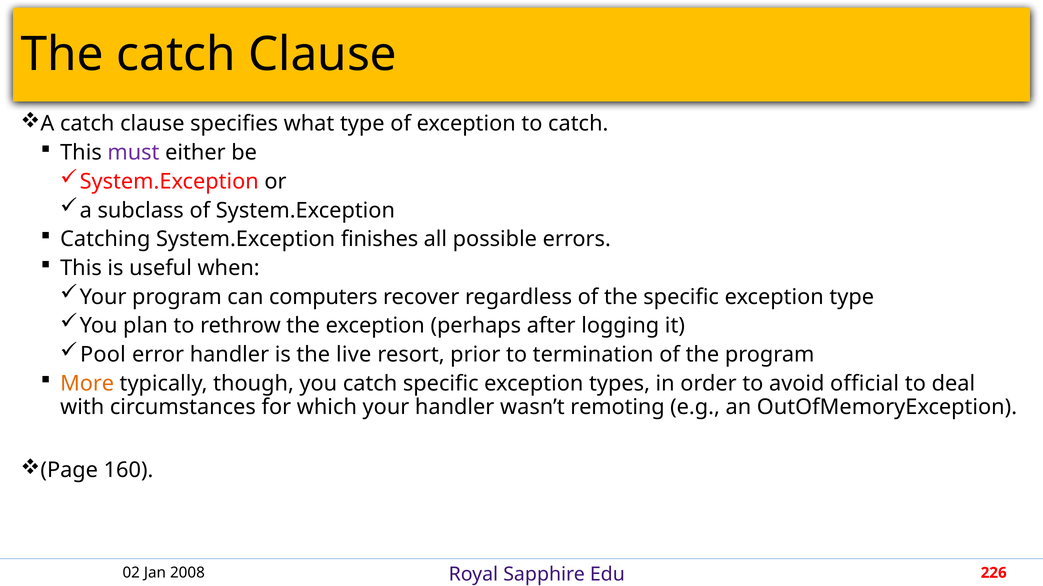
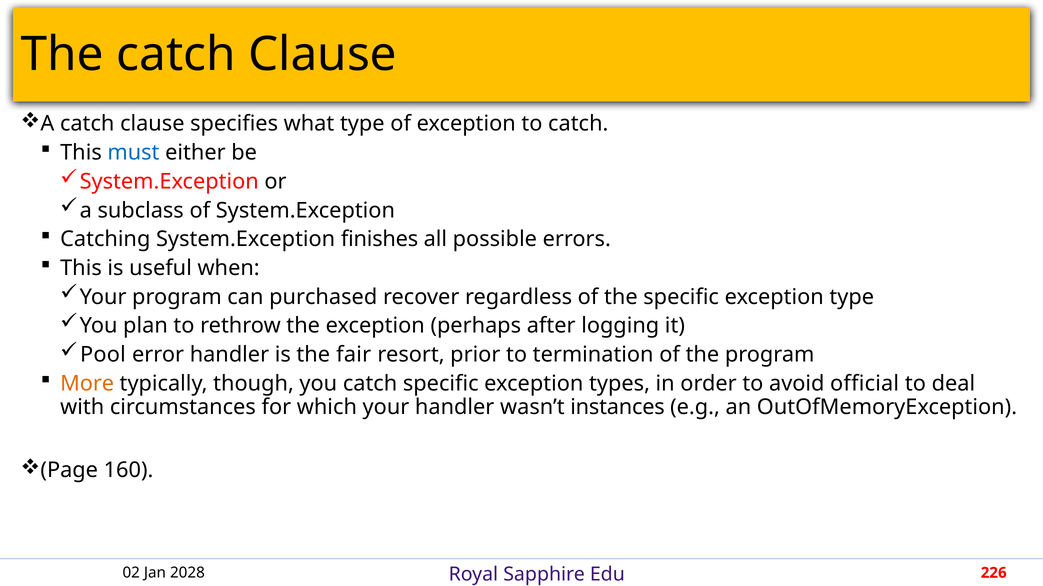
must colour: purple -> blue (133, 153)
computers: computers -> purchased (323, 297)
live: live -> fair (354, 355)
remoting: remoting -> instances (618, 407)
2008: 2008 -> 2028 (187, 573)
